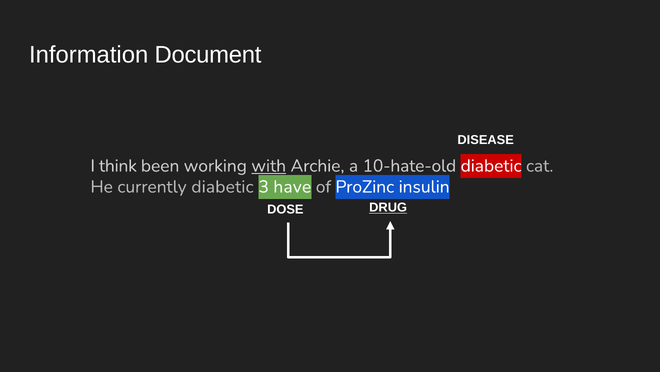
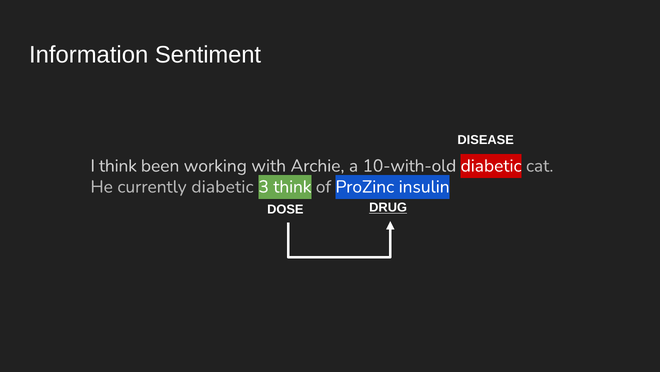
Document: Document -> Sentiment (208, 55)
with underline: present -> none (269, 166)
10-hate-old: 10-hate-old -> 10-with-old (409, 166)
3 have: have -> think (292, 186)
